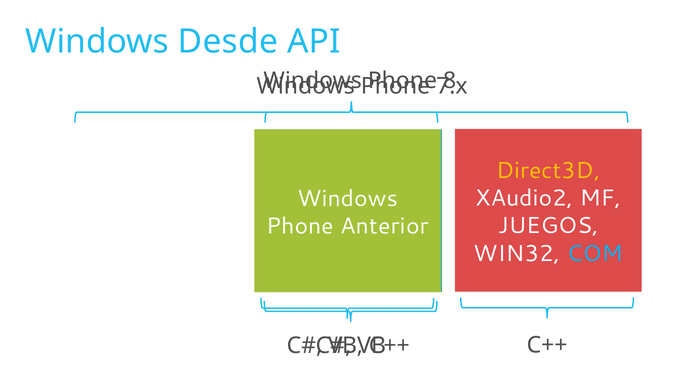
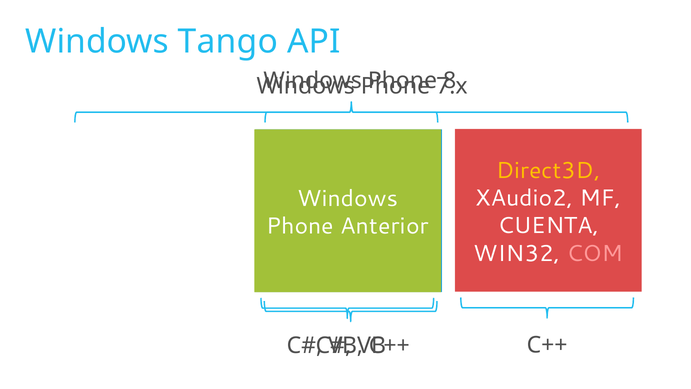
Desde: Desde -> Tango (228, 42)
JUEGOS: JUEGOS -> CUENTA (548, 226)
COM colour: light blue -> pink (595, 253)
